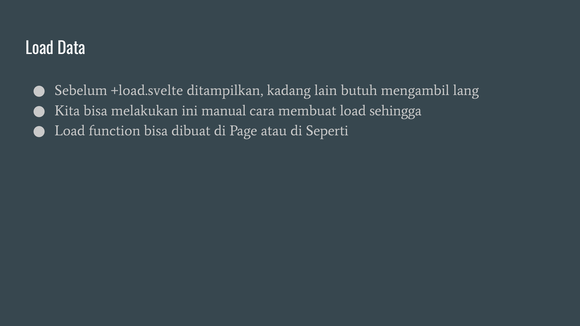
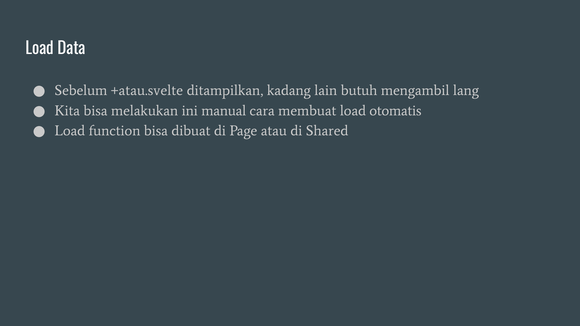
+load.svelte: +load.svelte -> +atau.svelte (147, 91)
sehingga: sehingga -> otomatis (395, 111)
Seperti: Seperti -> Shared (327, 131)
